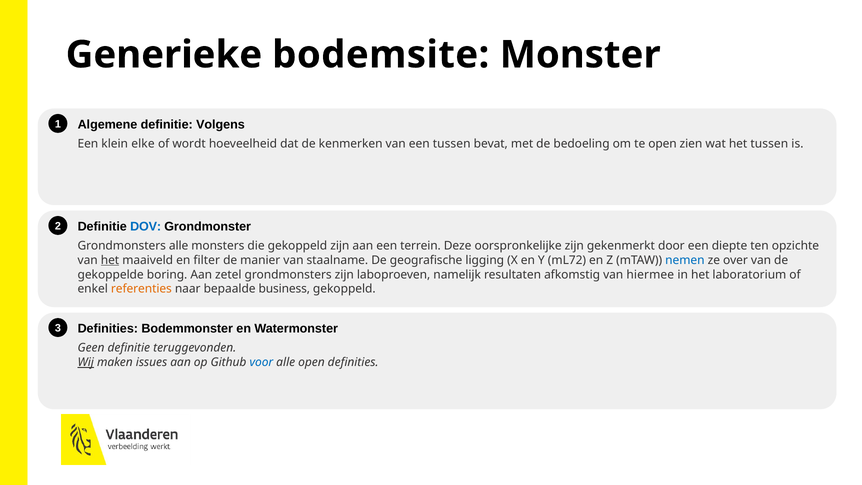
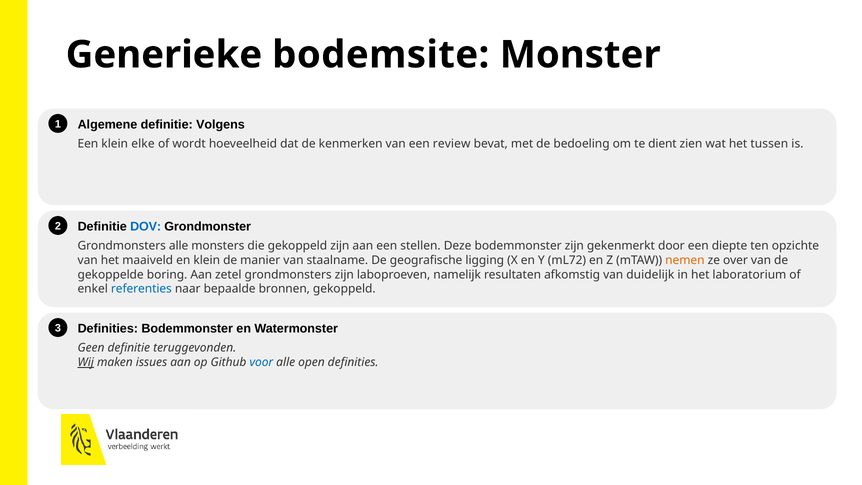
een tussen: tussen -> review (452, 144)
te open: open -> dient (662, 144)
terrein: terrein -> stellen (420, 246)
Deze oorspronkelijke: oorspronkelijke -> bodemmonster (518, 246)
het underline: present -> none (110, 260)
en filter: filter -> klein (207, 260)
nemen colour: blue -> orange (685, 260)
hiermee: hiermee -> duidelijk (650, 275)
referenties colour: orange -> blue (141, 289)
business: business -> bronnen (284, 289)
